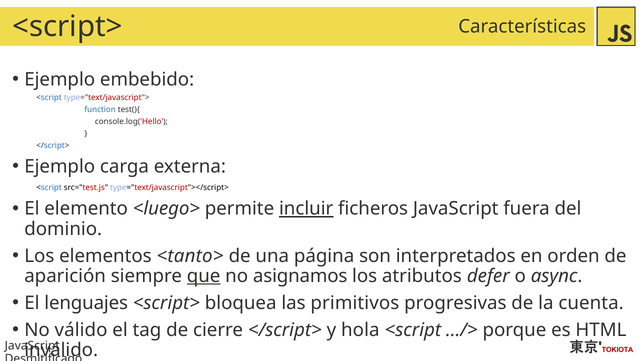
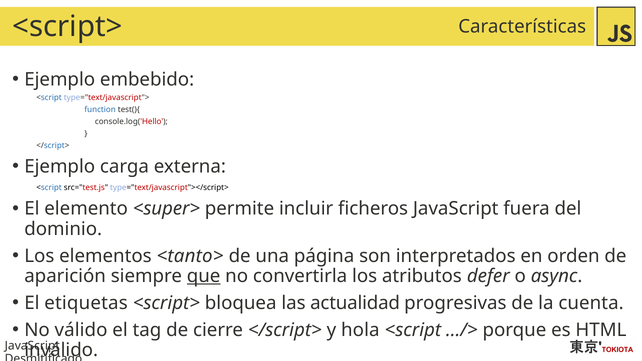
<luego>: <luego> -> <super> (166, 209)
incluir underline: present -> none (306, 209)
asignamos: asignamos -> convertirla (300, 276)
lenguajes: lenguajes -> etiquetas (86, 303)
primitivos: primitivos -> actualidad (355, 303)
